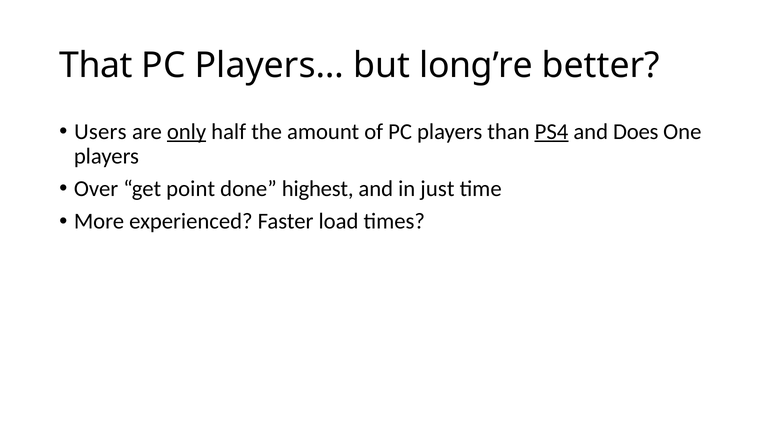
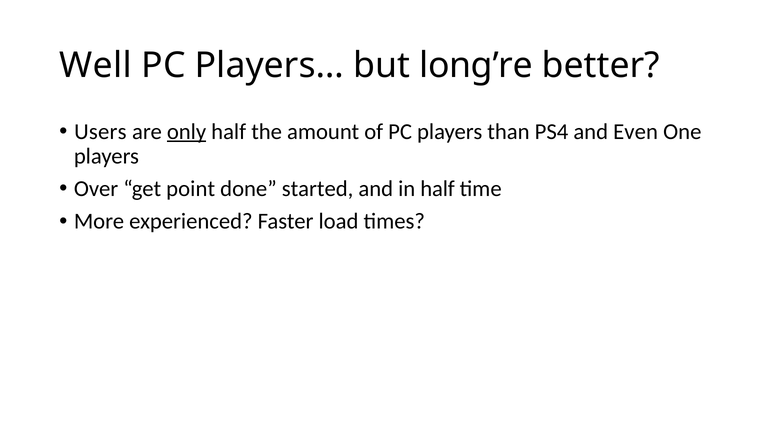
That: That -> Well (96, 65)
PS4 underline: present -> none (551, 132)
Does: Does -> Even (636, 132)
highest: highest -> started (318, 189)
in just: just -> half (438, 189)
